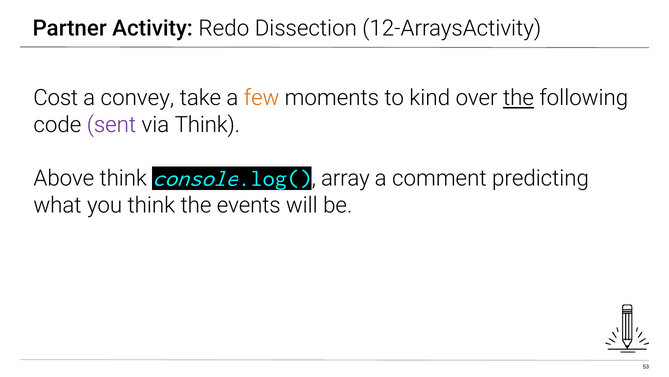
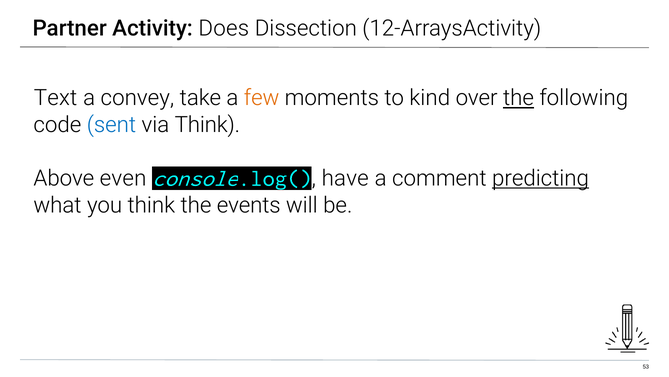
Redo: Redo -> Does (224, 28)
Cost: Cost -> Text (56, 98)
sent colour: purple -> blue (111, 125)
Above think: think -> even (123, 178)
array: array -> have (345, 178)
predicting underline: none -> present (541, 178)
